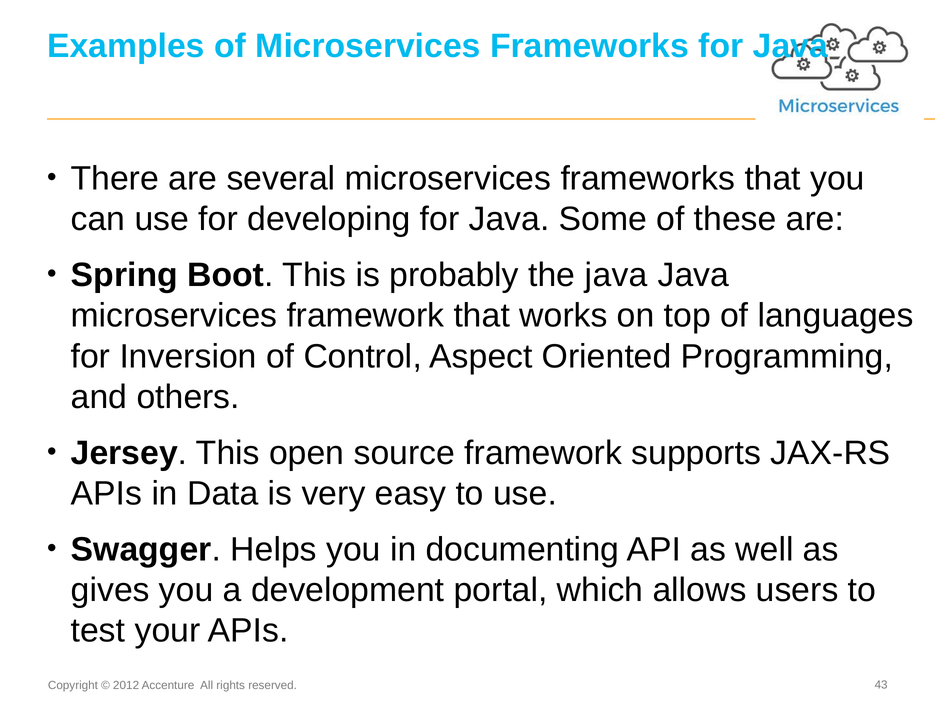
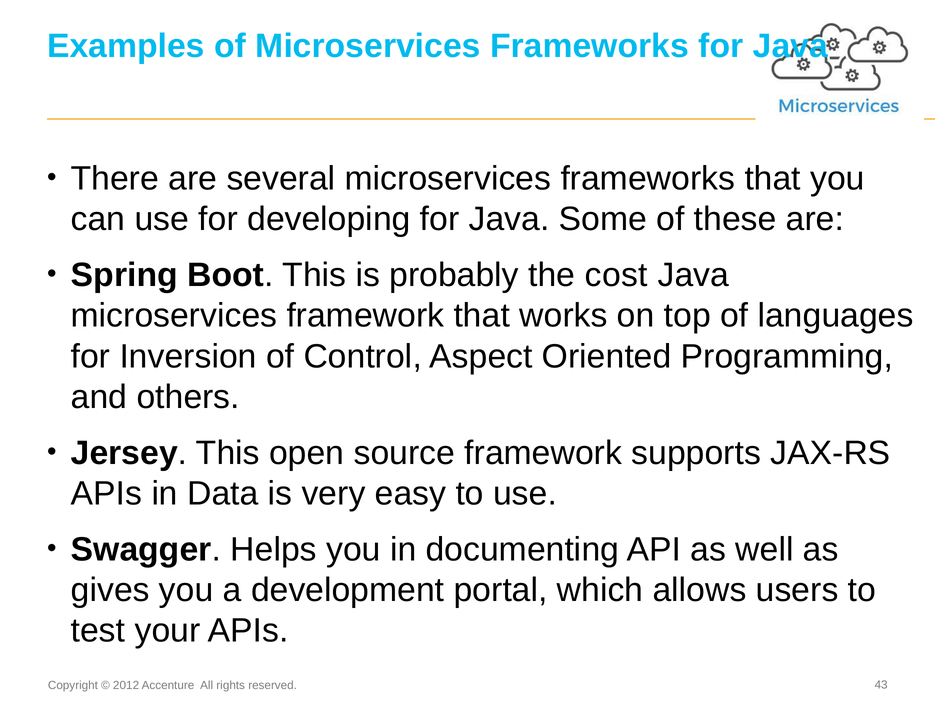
the java: java -> cost (616, 275)
